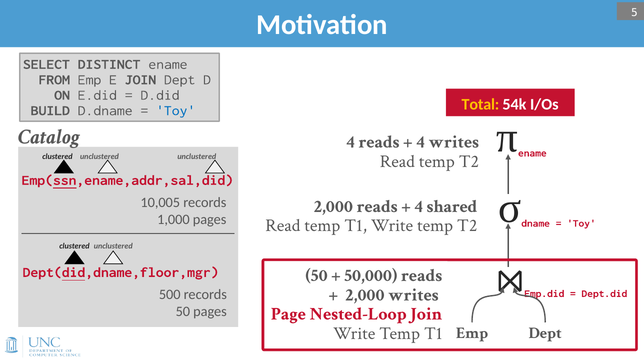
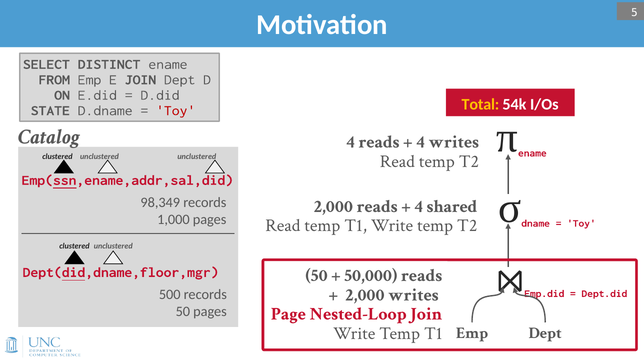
BUILD: BUILD -> STATE (50, 110)
Toy colour: blue -> red (176, 110)
10,005: 10,005 -> 98,349 (160, 203)
